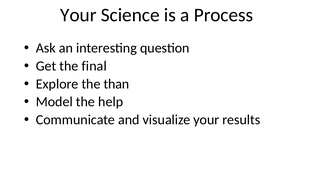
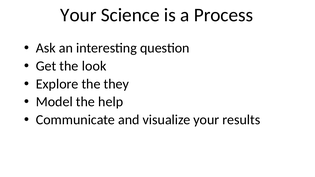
final: final -> look (94, 66)
than: than -> they (116, 84)
